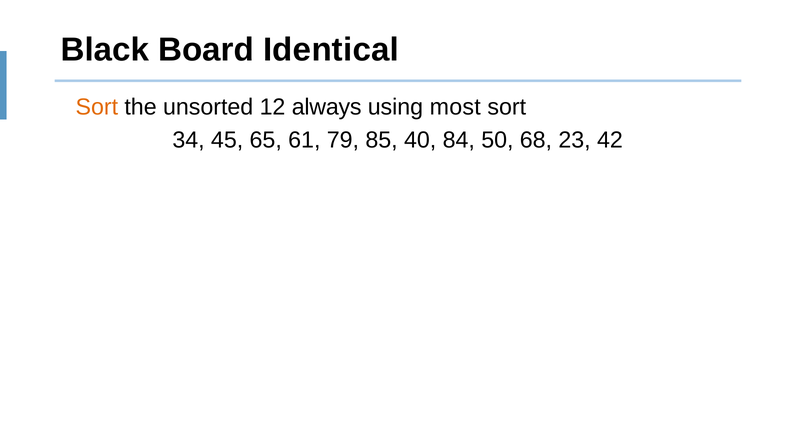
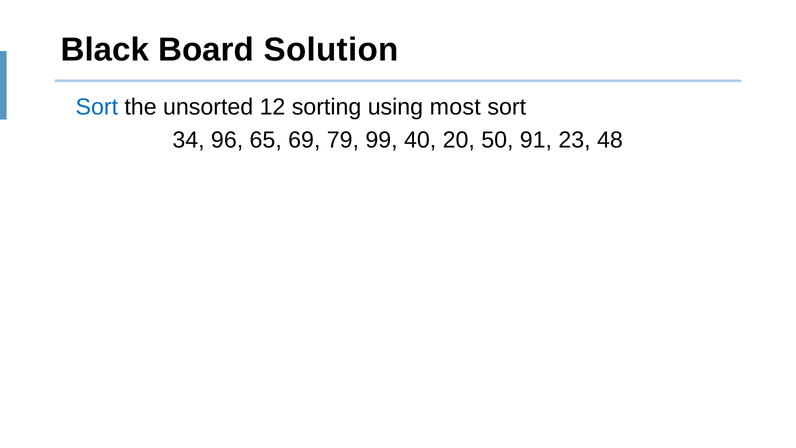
Identical: Identical -> Solution (331, 50)
Sort colour: orange -> blue (97, 107)
always: always -> sorting (327, 107)
45: 45 -> 96 (227, 140)
61: 61 -> 69 (304, 140)
85: 85 -> 99 (382, 140)
84: 84 -> 20 (459, 140)
68: 68 -> 91 (536, 140)
42: 42 -> 48 (610, 140)
